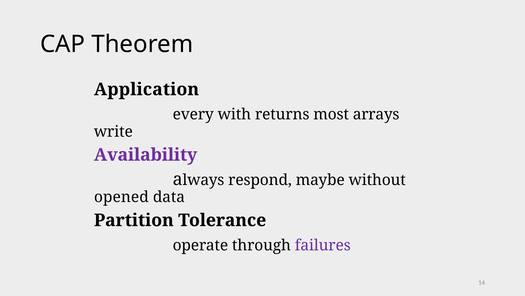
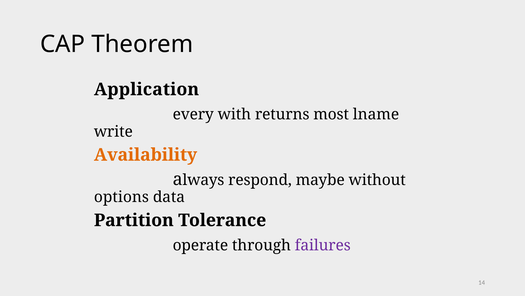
arrays: arrays -> lname (376, 114)
Availability colour: purple -> orange (146, 155)
opened: opened -> options (121, 197)
